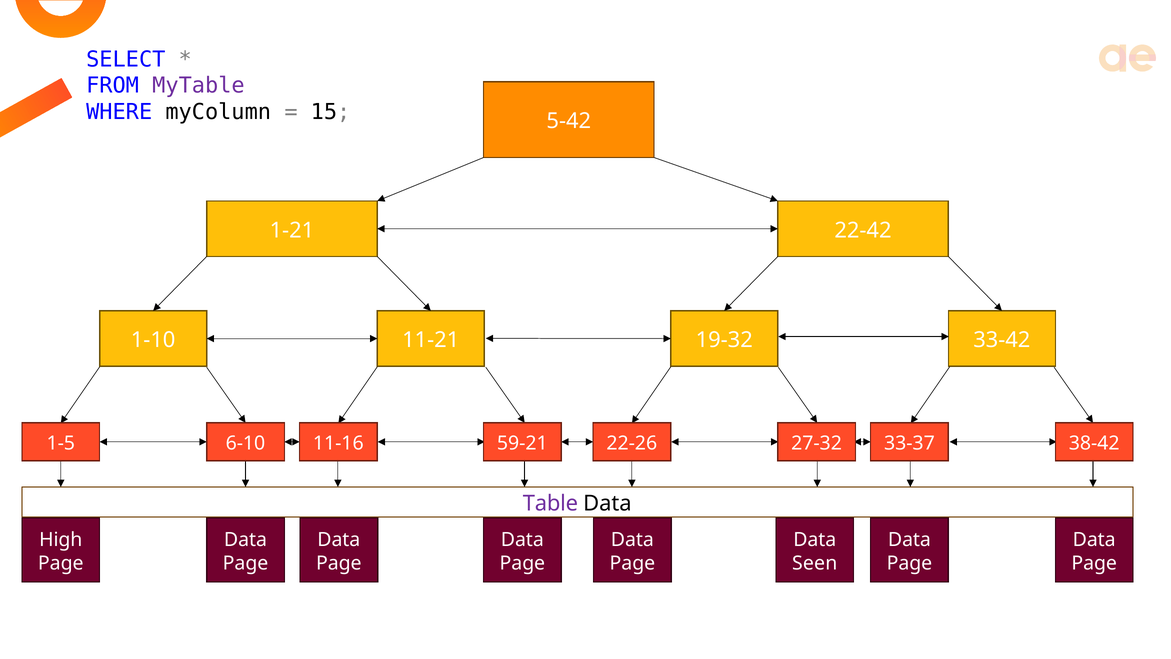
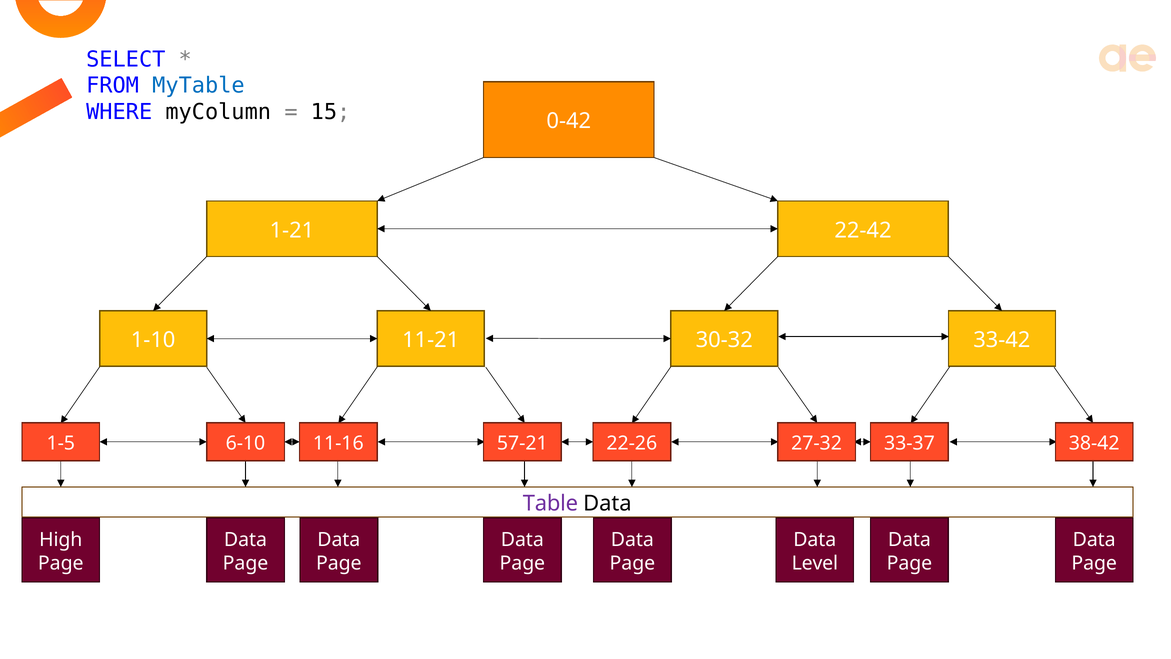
MyTable colour: purple -> blue (198, 86)
5-42: 5-42 -> 0-42 (569, 121)
19-32: 19-32 -> 30-32 (724, 340)
59-21: 59-21 -> 57-21 (522, 443)
Seen: Seen -> Level (815, 563)
